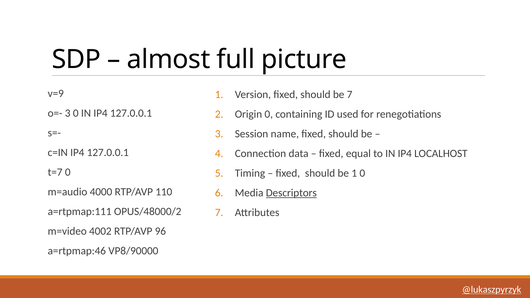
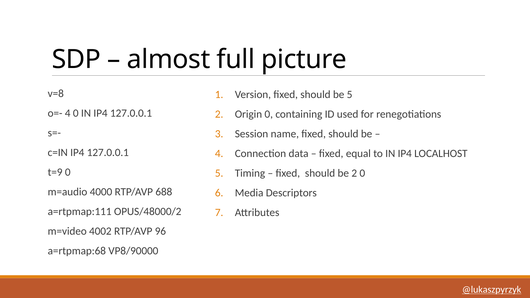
v=9: v=9 -> v=8 (56, 94)
be 7: 7 -> 5 (350, 95)
o=- 3: 3 -> 4 (68, 113)
t=7: t=7 -> t=9 (55, 172)
be 1: 1 -> 2 (354, 173)
110: 110 -> 688 (164, 192)
Descriptors underline: present -> none (291, 193)
a=rtpmap:46: a=rtpmap:46 -> a=rtpmap:68 (77, 251)
